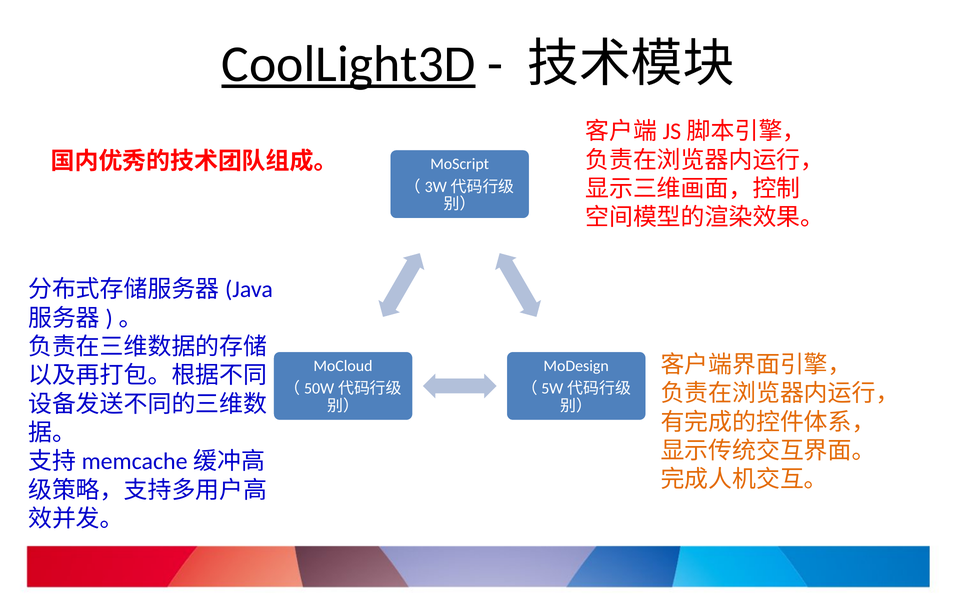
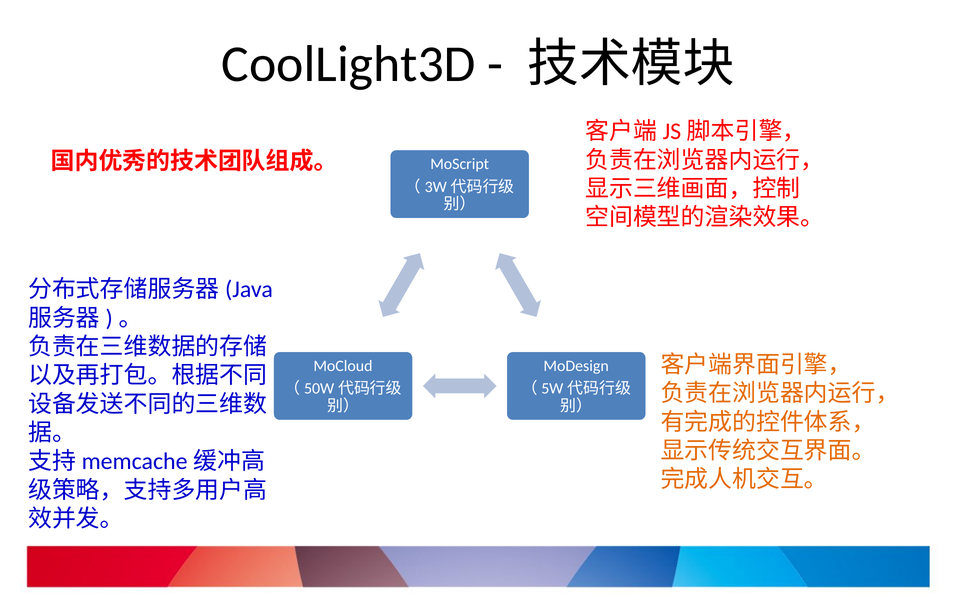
CoolLight3D underline: present -> none (348, 64)
